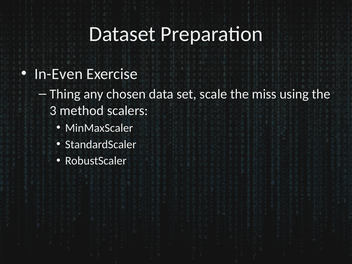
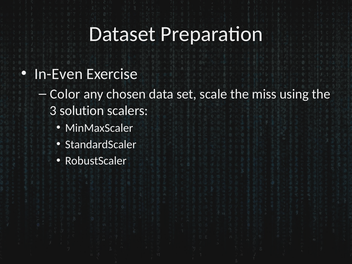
Thing: Thing -> Color (65, 94)
method: method -> solution (82, 110)
